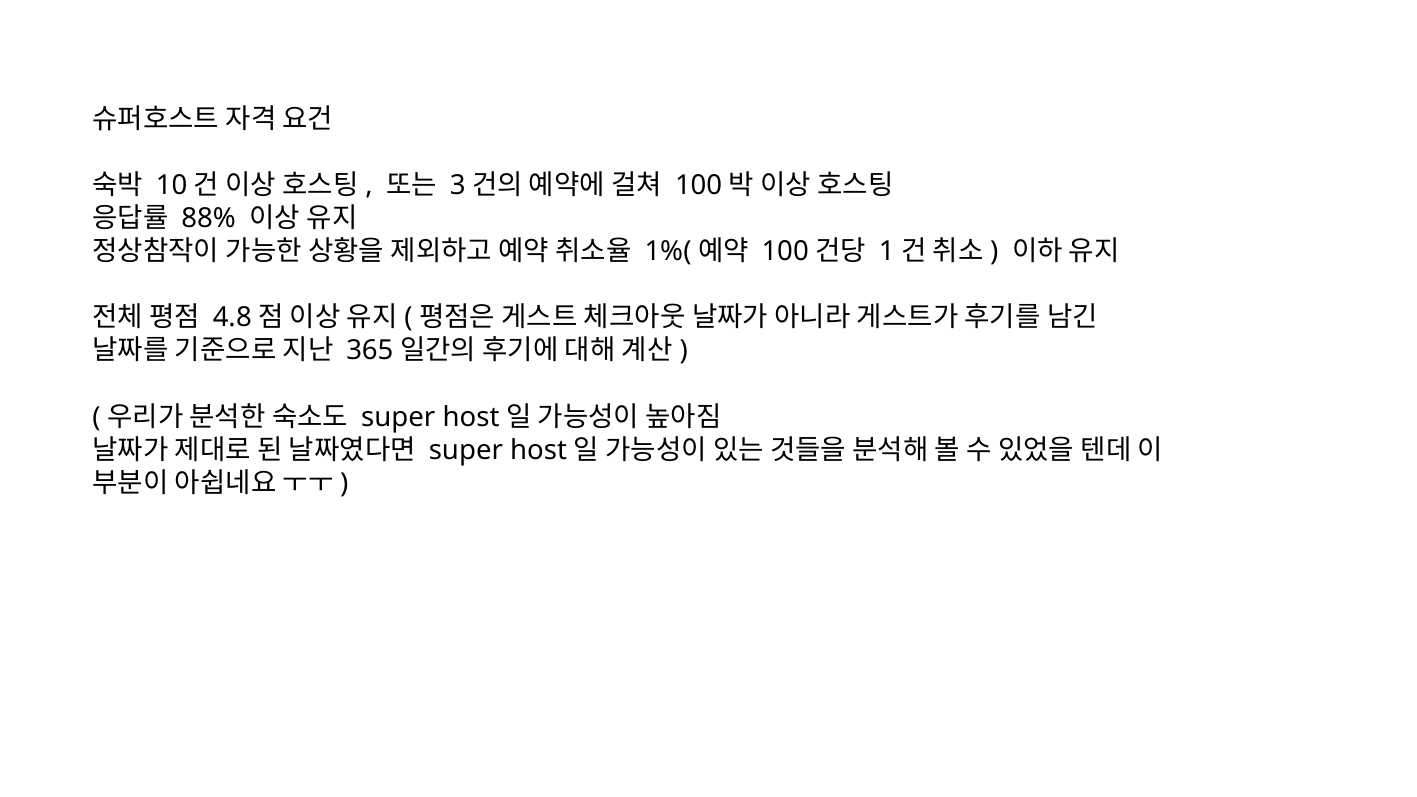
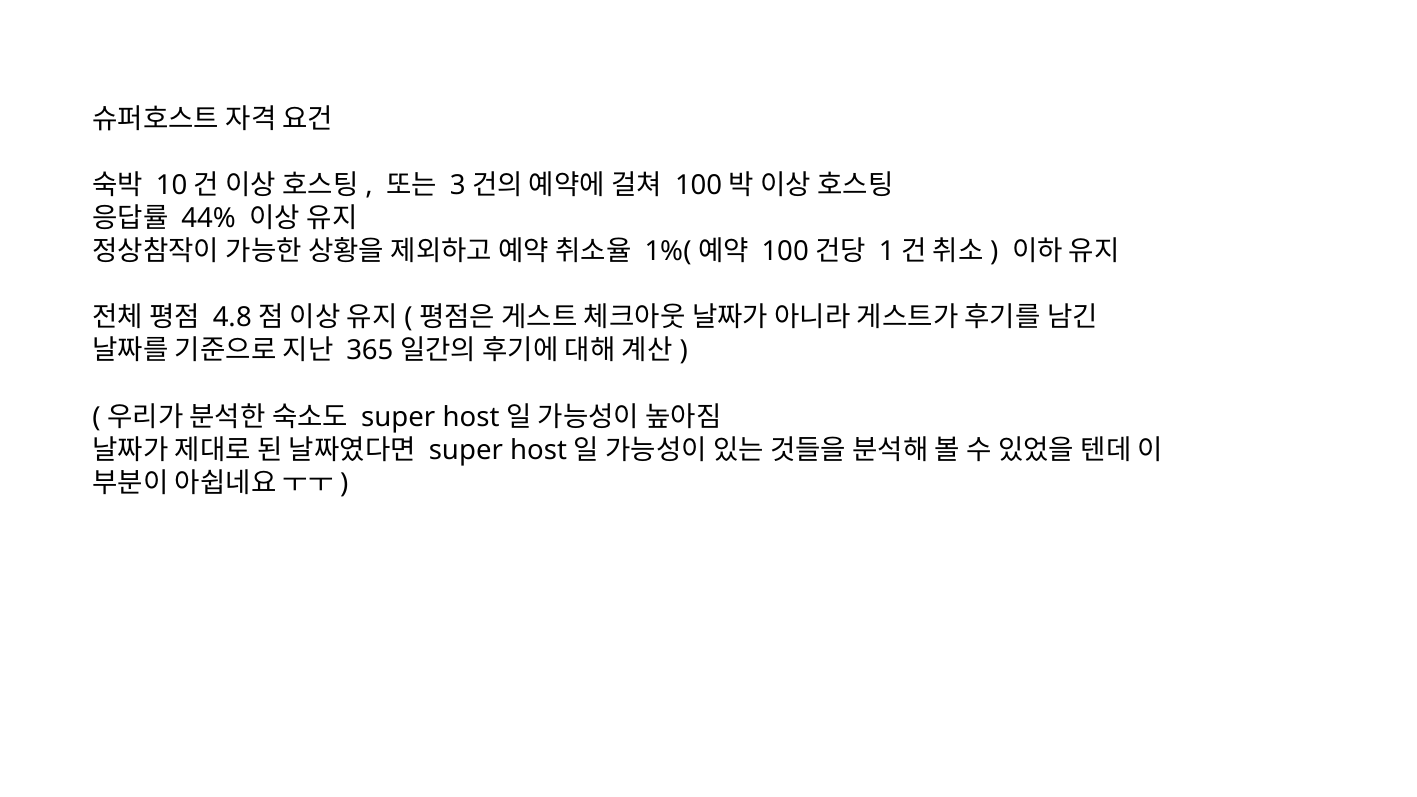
88%: 88% -> 44% (209, 219)
